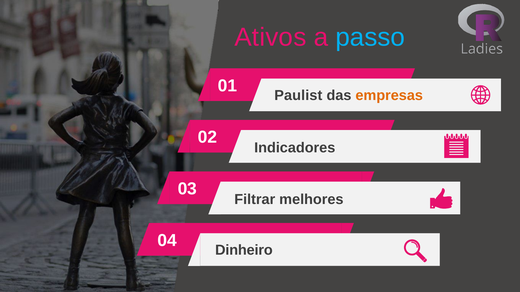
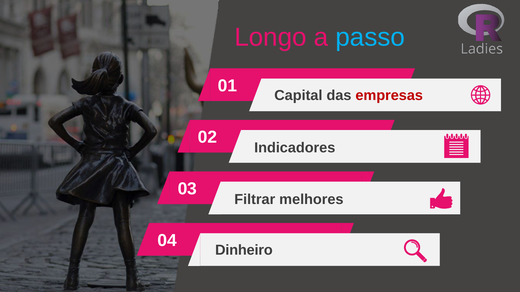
Ativos: Ativos -> Longo (271, 37)
Paulist: Paulist -> Capital (298, 95)
empresas colour: orange -> red (389, 95)
